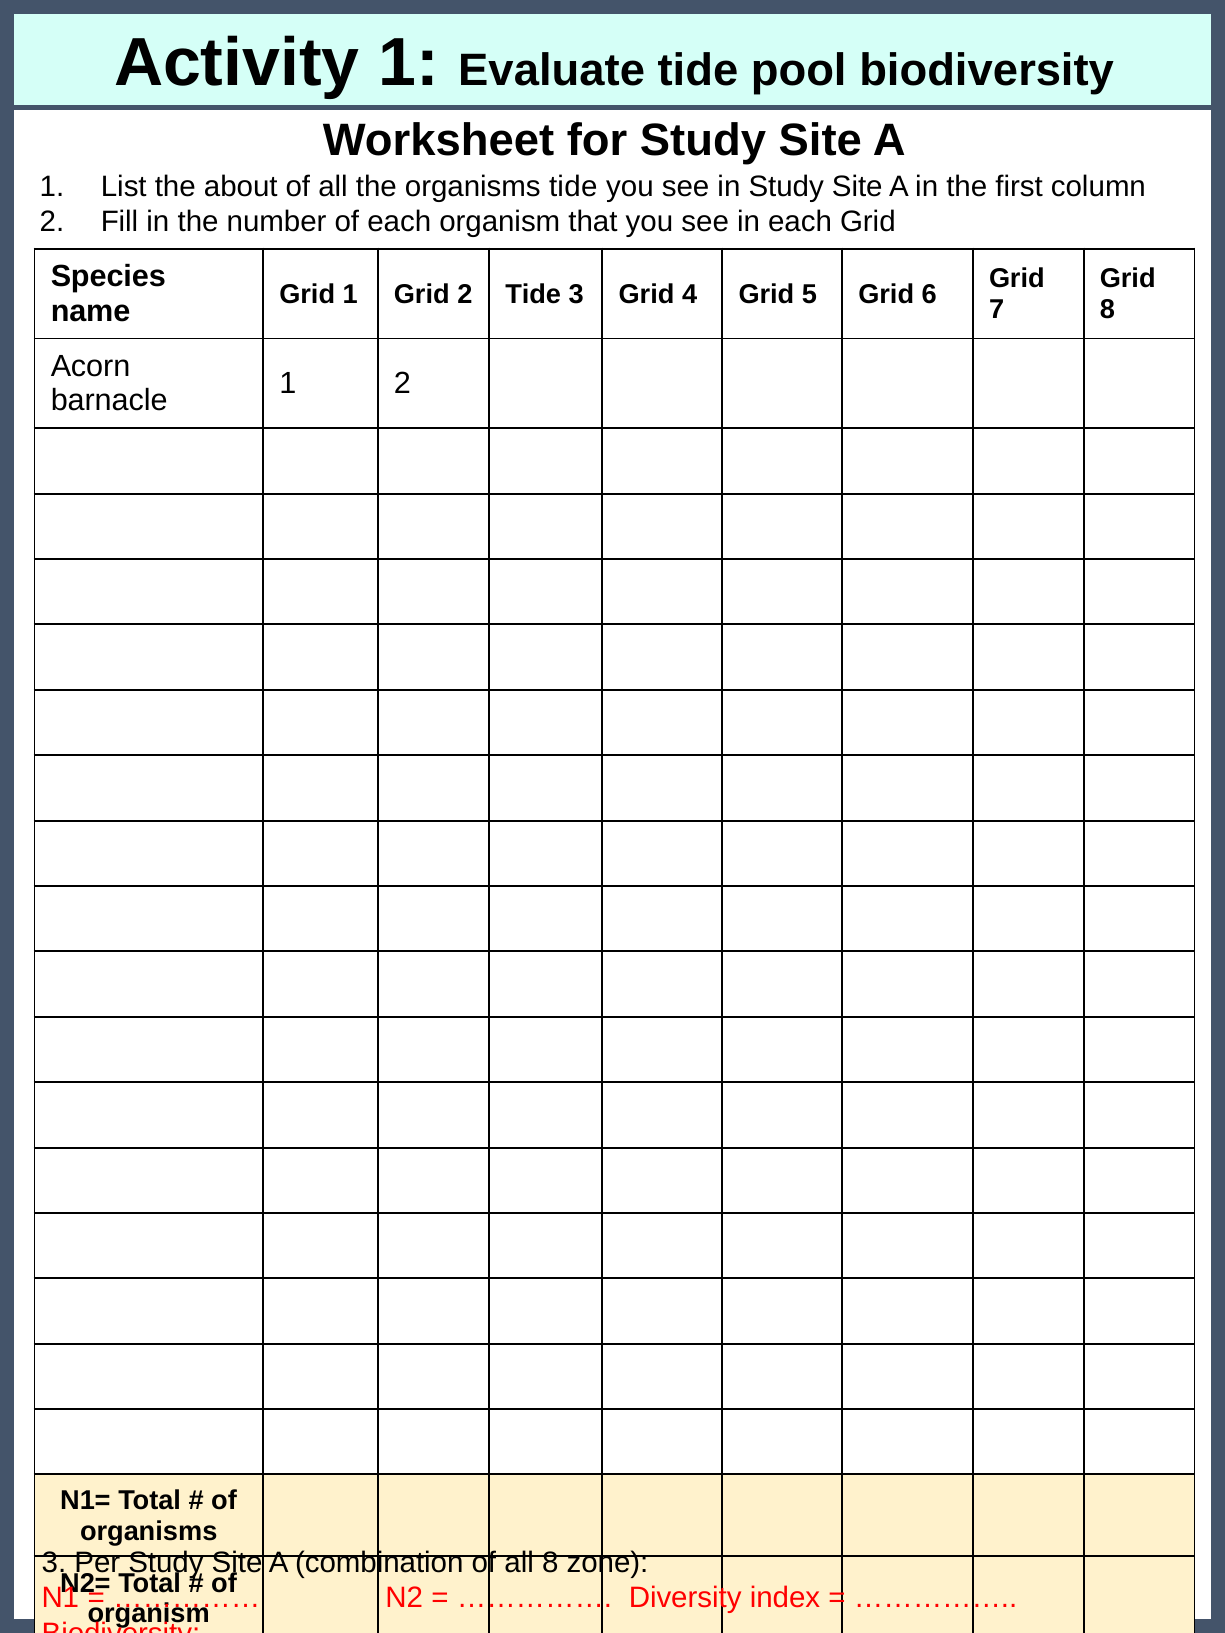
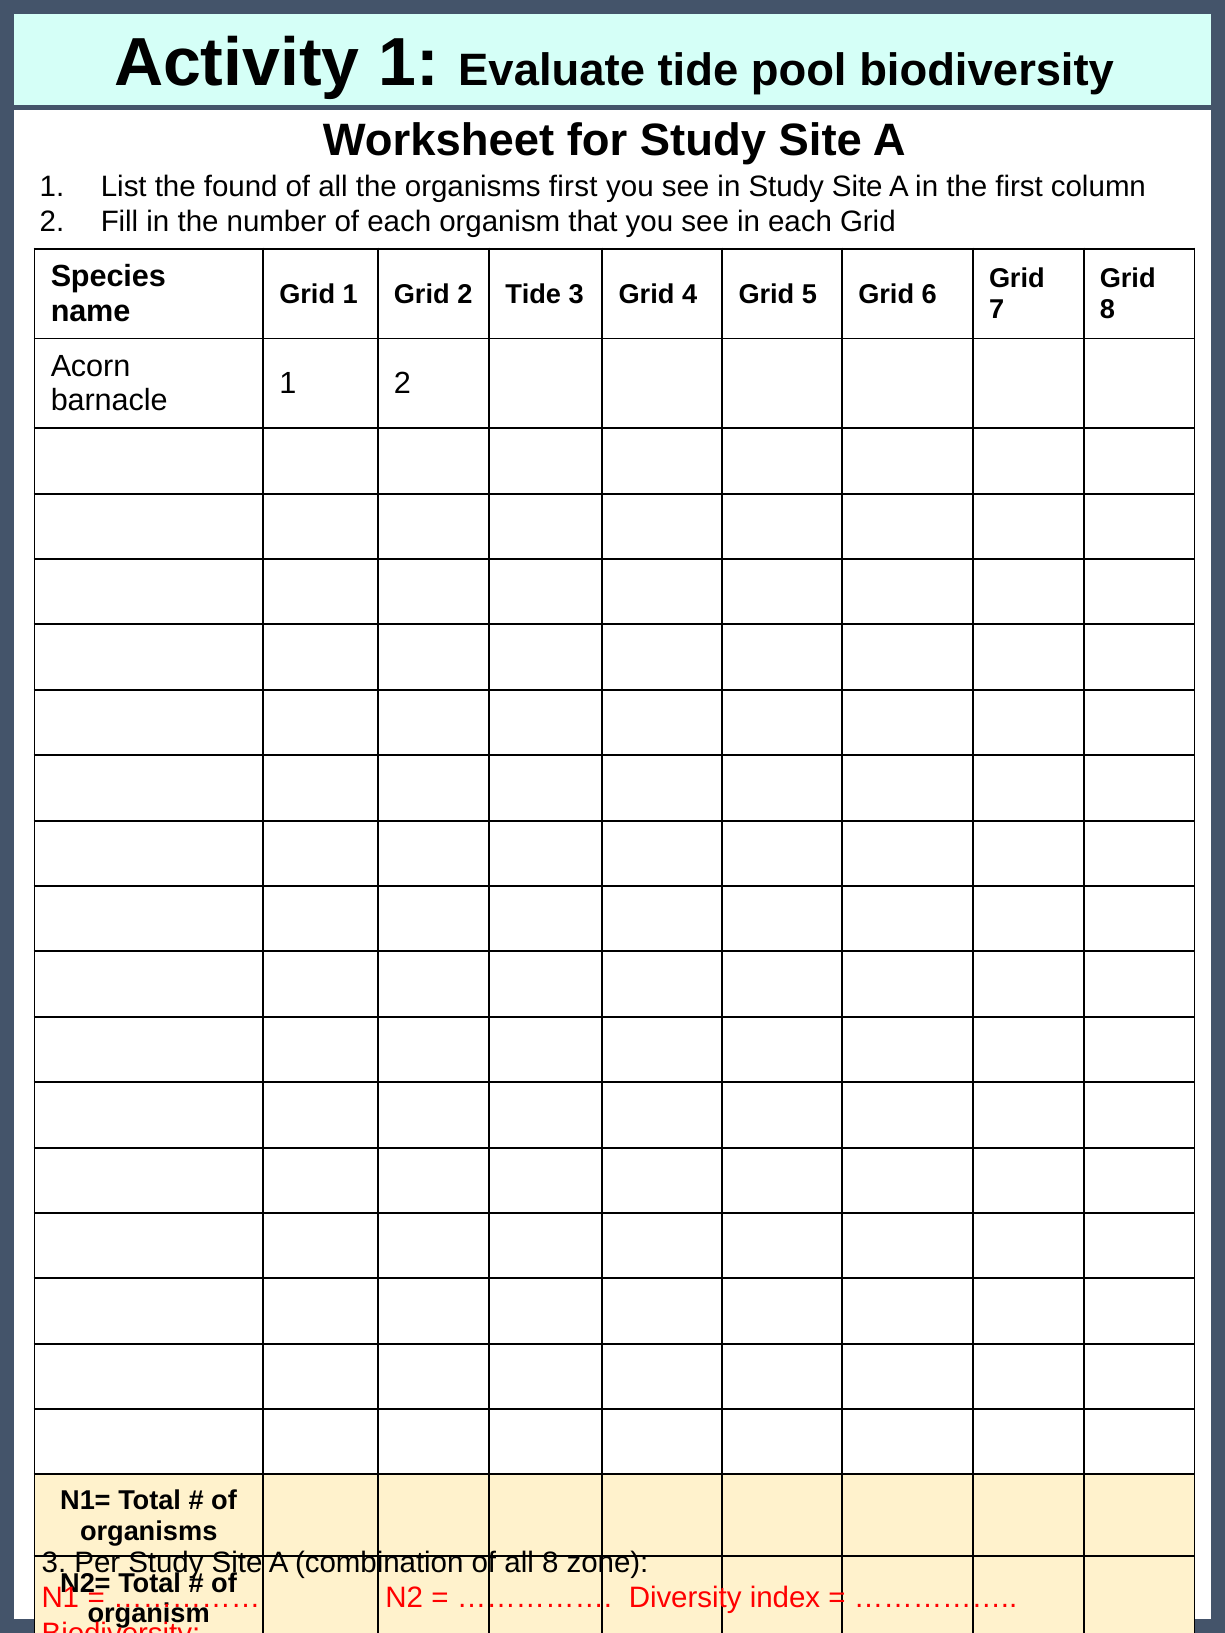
about: about -> found (241, 187)
organisms tide: tide -> first (573, 187)
